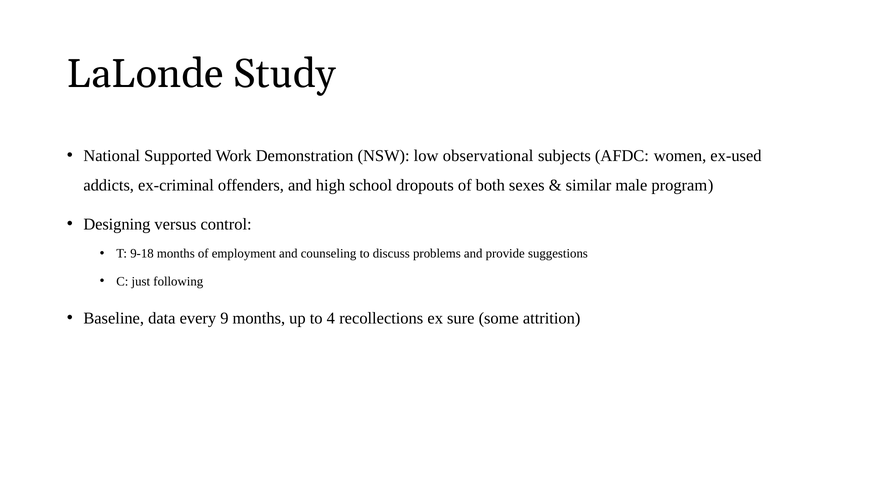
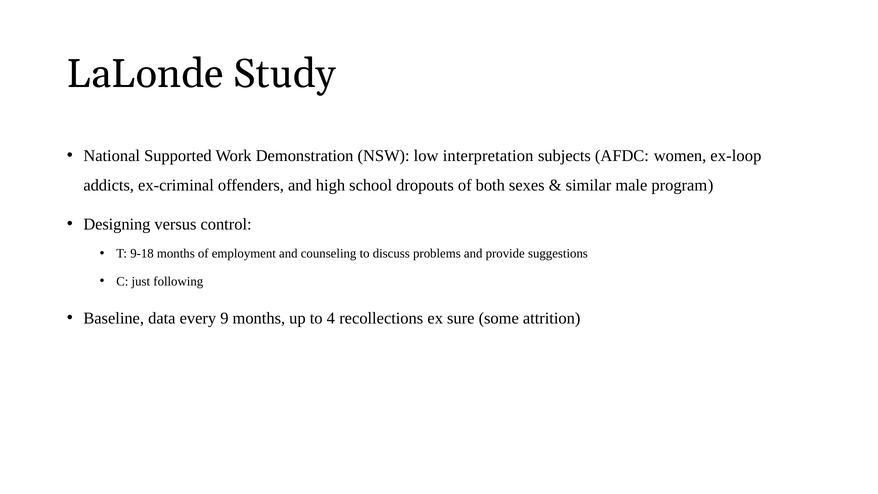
observational: observational -> interpretation (488, 156)
ex-used: ex-used -> ex-loop (736, 156)
